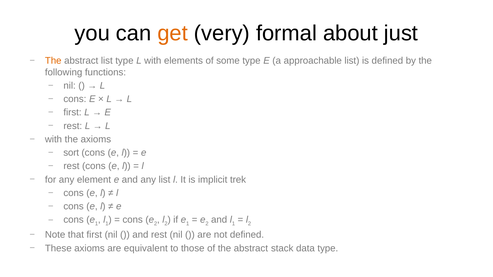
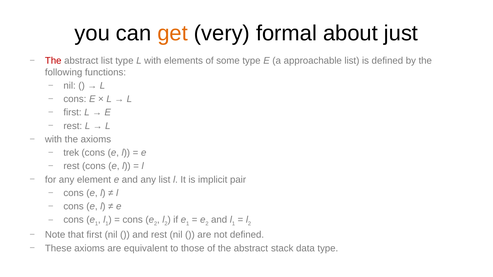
The colour: orange -> red (53, 61)
sort: sort -> trek (71, 153)
trek: trek -> pair (238, 180)
